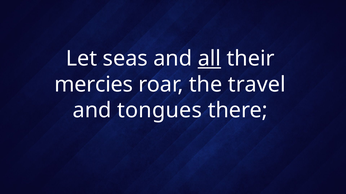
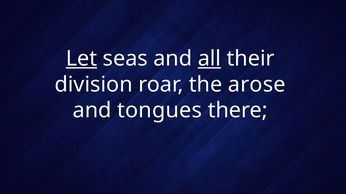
Let underline: none -> present (81, 59)
mercies: mercies -> division (94, 85)
travel: travel -> arose (257, 85)
